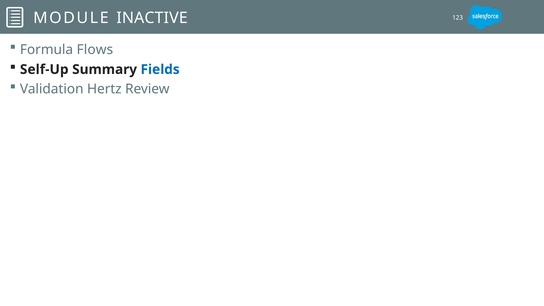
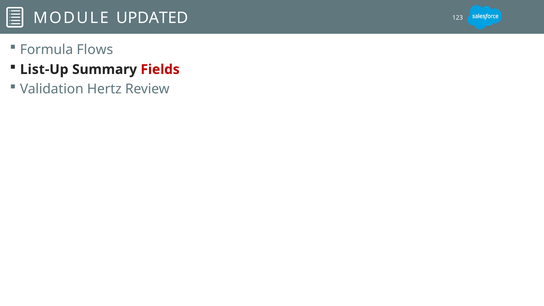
INACTIVE: INACTIVE -> UPDATED (152, 18)
Self-Up: Self-Up -> List-Up (44, 69)
Fields colour: blue -> red (160, 69)
